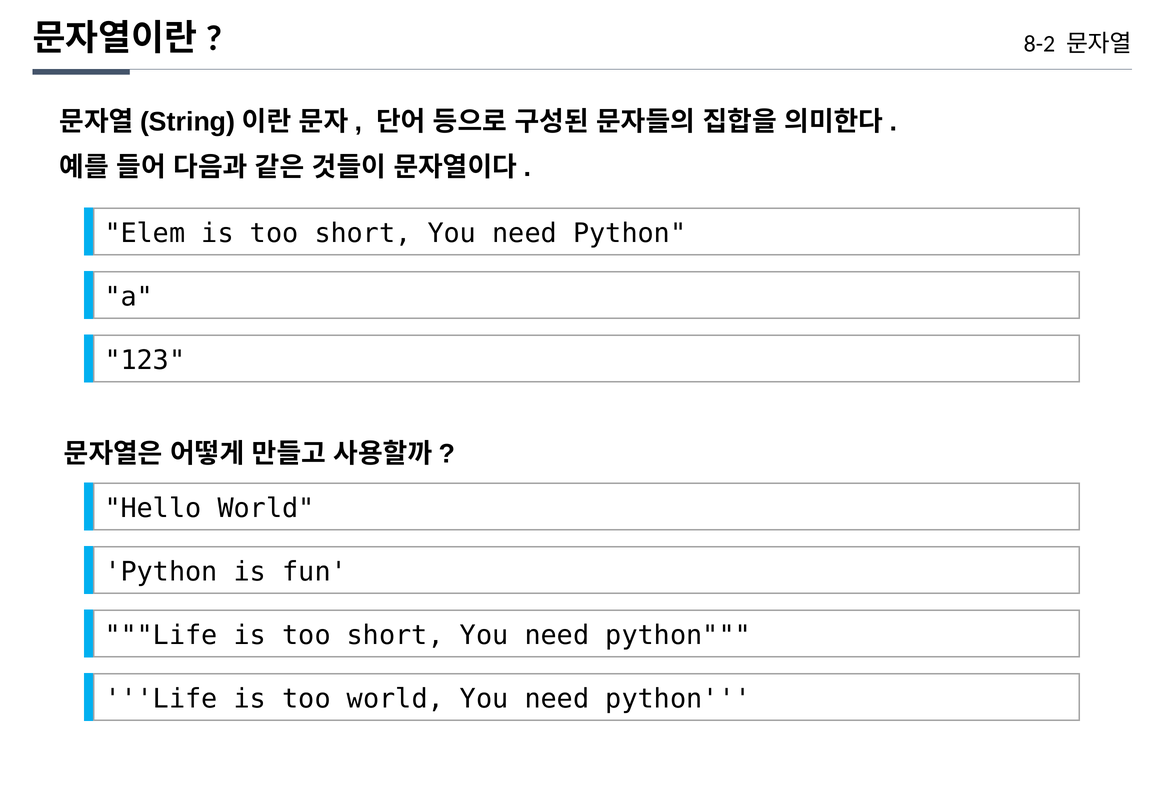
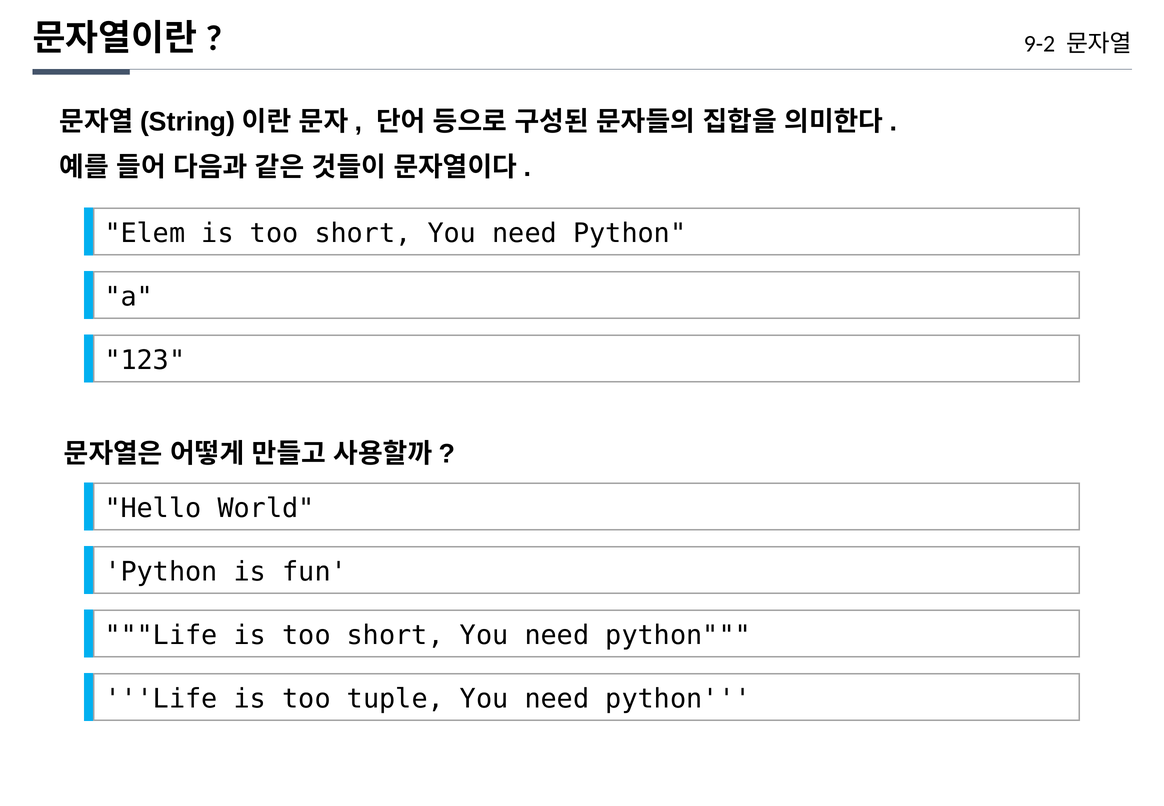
8-2: 8-2 -> 9-2 (1039, 44)
too world: world -> tuple (395, 699)
